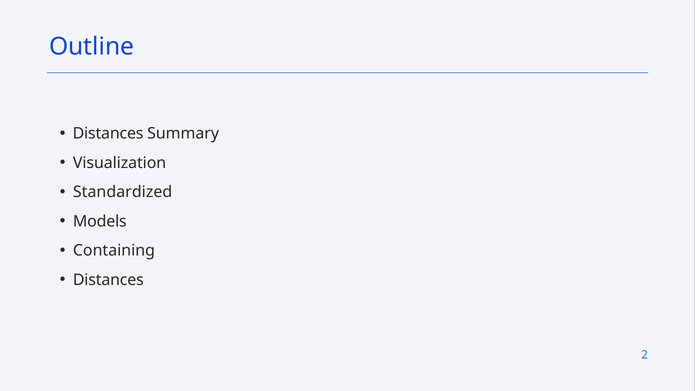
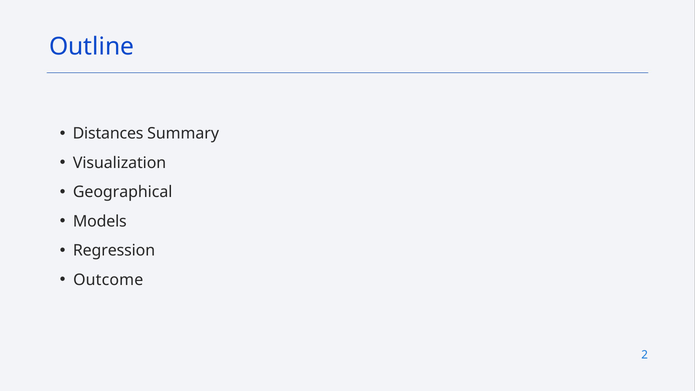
Standardized: Standardized -> Geographical (123, 192)
Containing: Containing -> Regression (114, 251)
Distances: Distances -> Outcome (108, 280)
